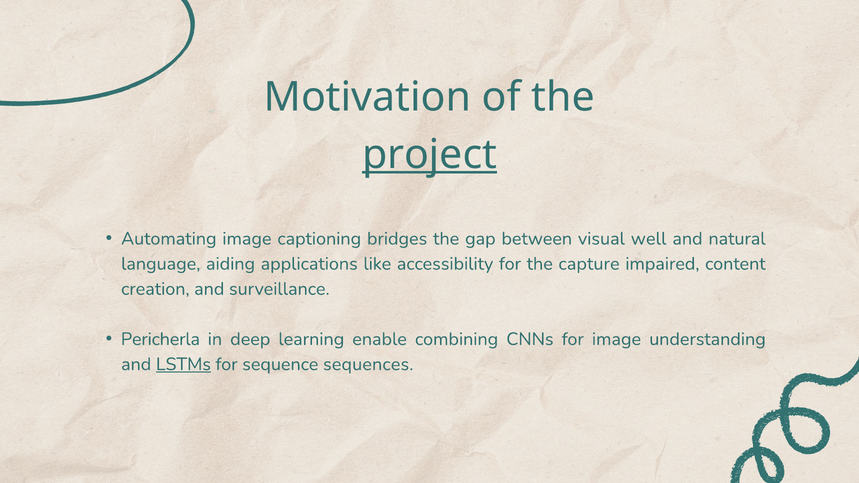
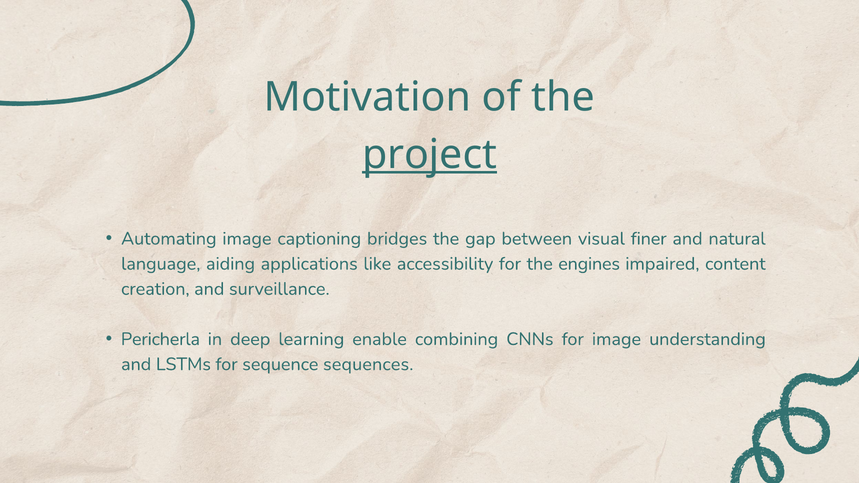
well: well -> finer (649, 239)
capture: capture -> engines (589, 264)
LSTMs underline: present -> none (183, 364)
